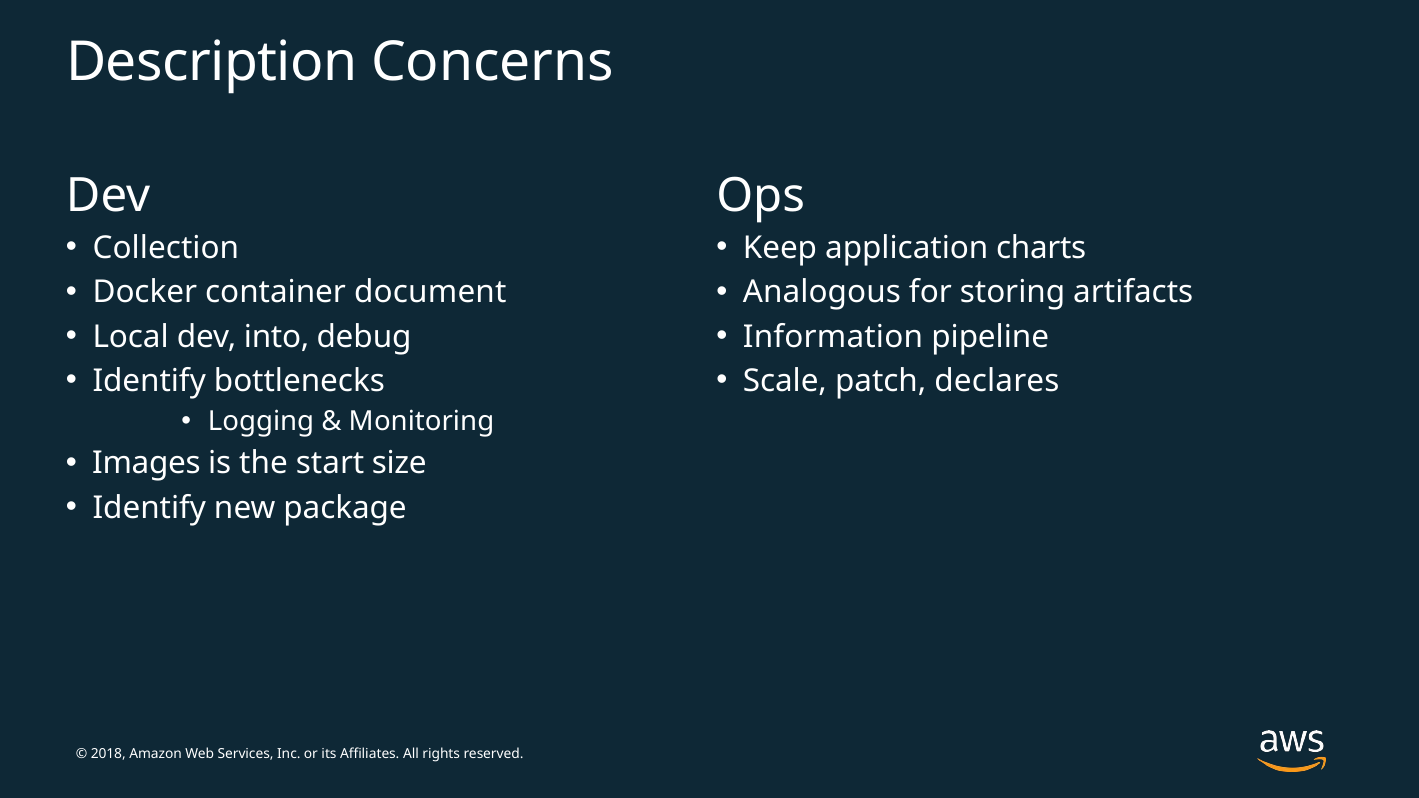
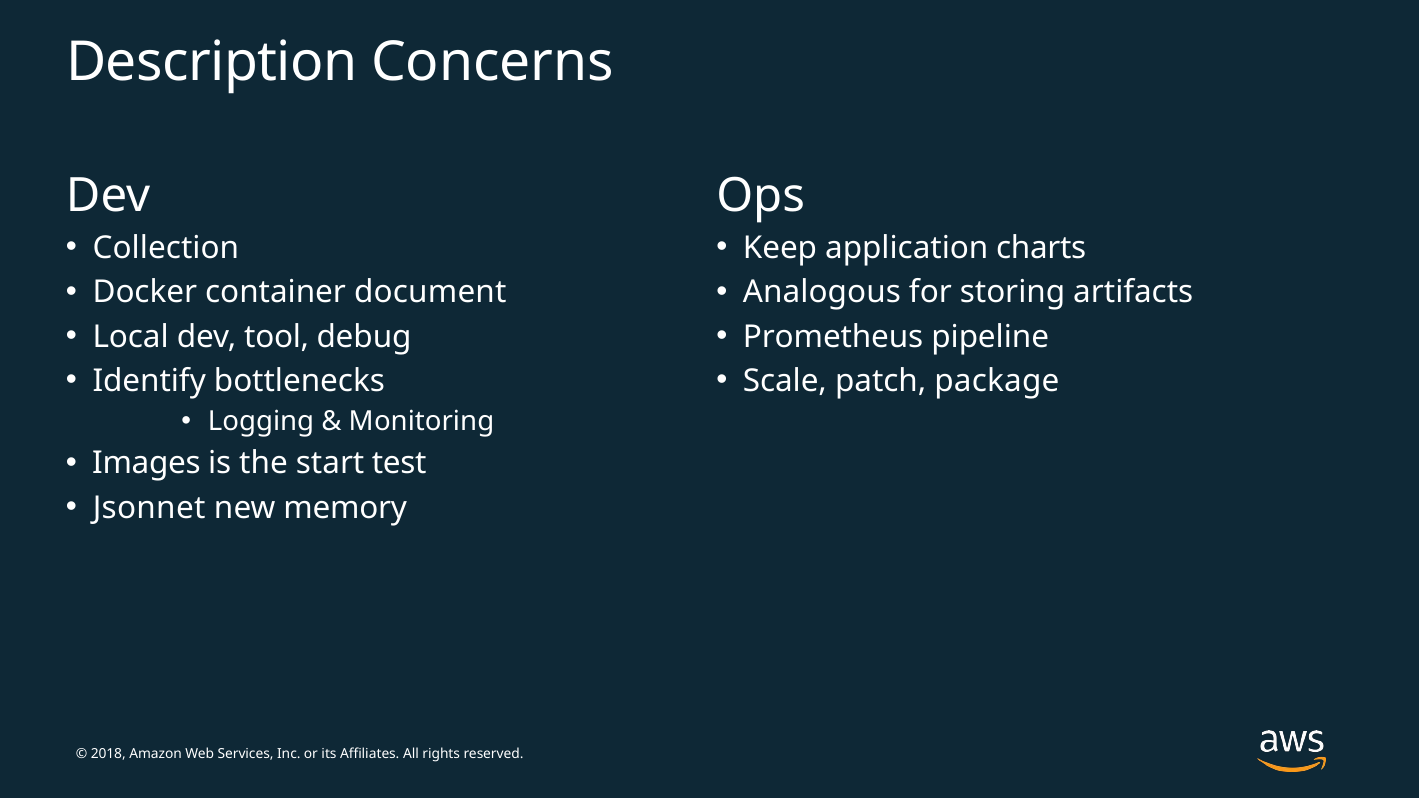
into: into -> tool (277, 337)
Information: Information -> Prometheus (833, 337)
declares: declares -> package (997, 381)
size: size -> test (399, 464)
Identify: Identify -> Jsonnet (149, 508)
package: package -> memory (345, 508)
